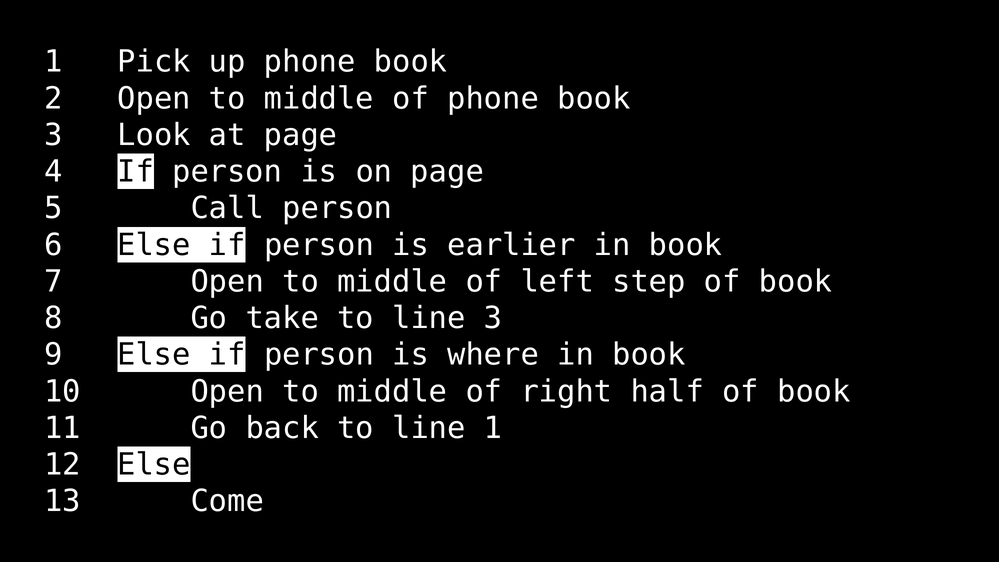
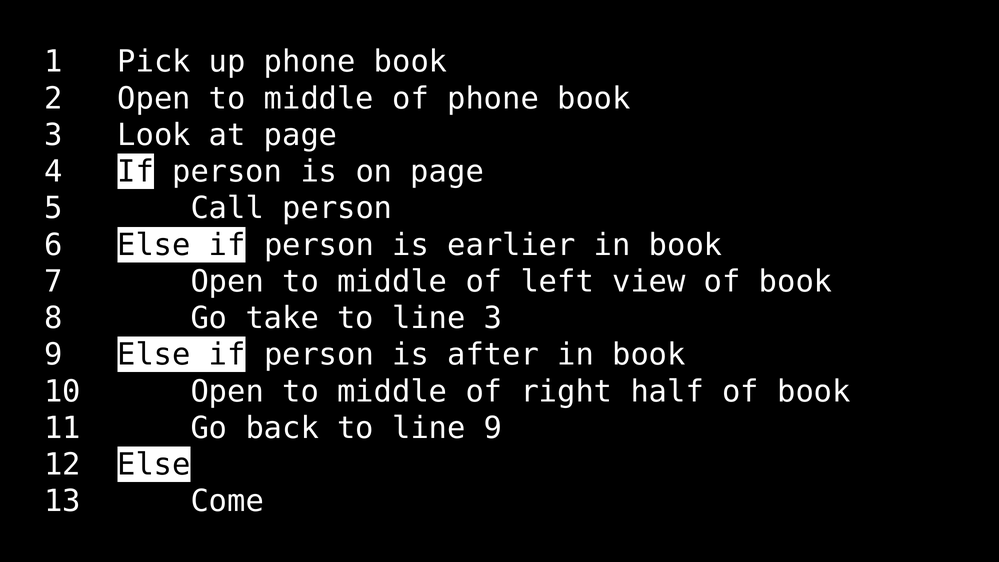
step: step -> view (649, 282)
where: where -> after (493, 355)
line 1: 1 -> 9 (493, 428)
